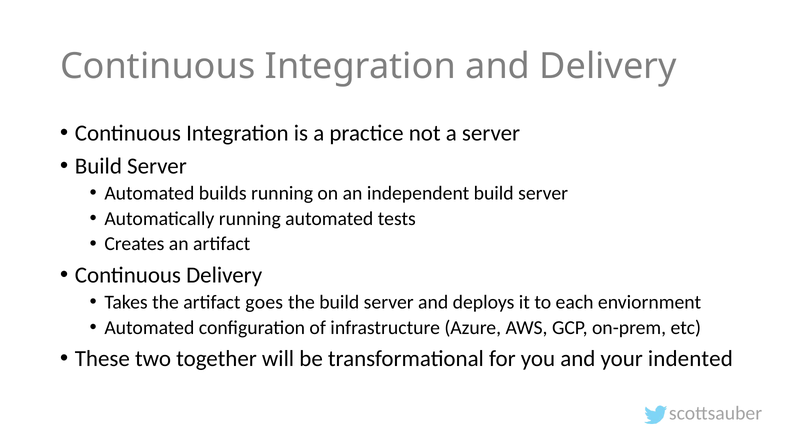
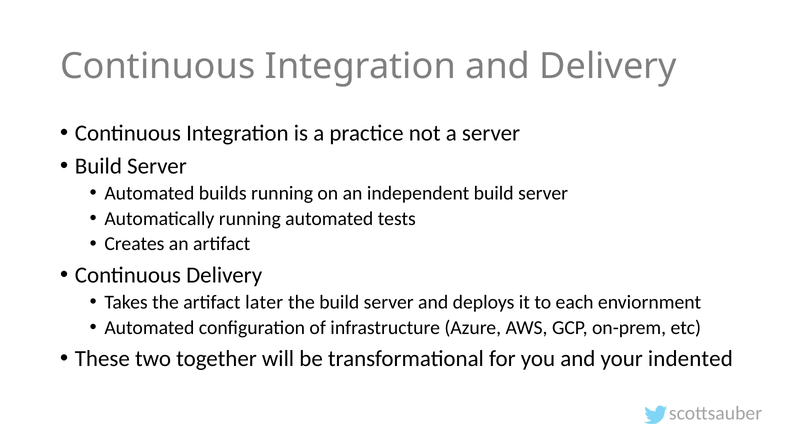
goes: goes -> later (264, 302)
